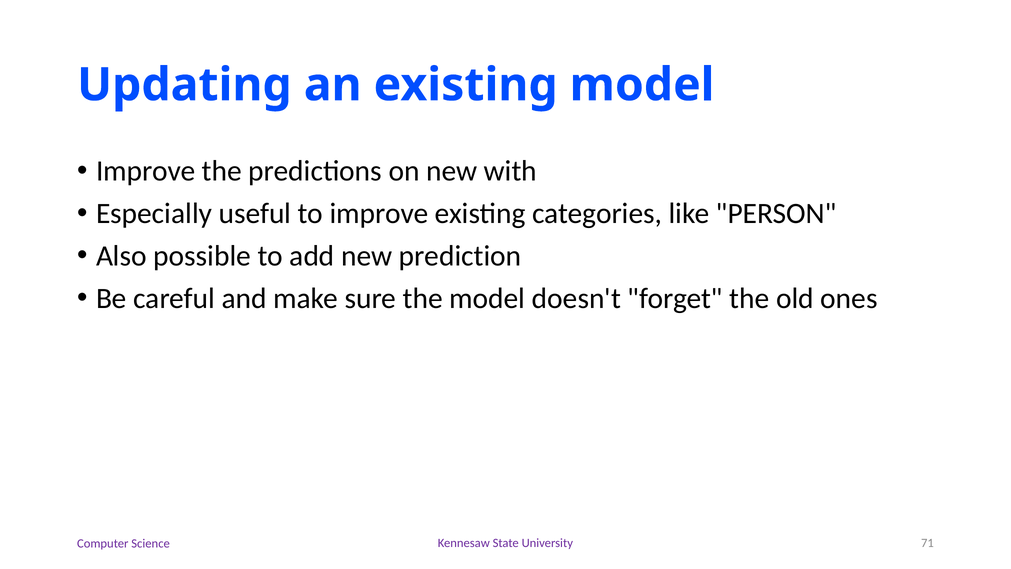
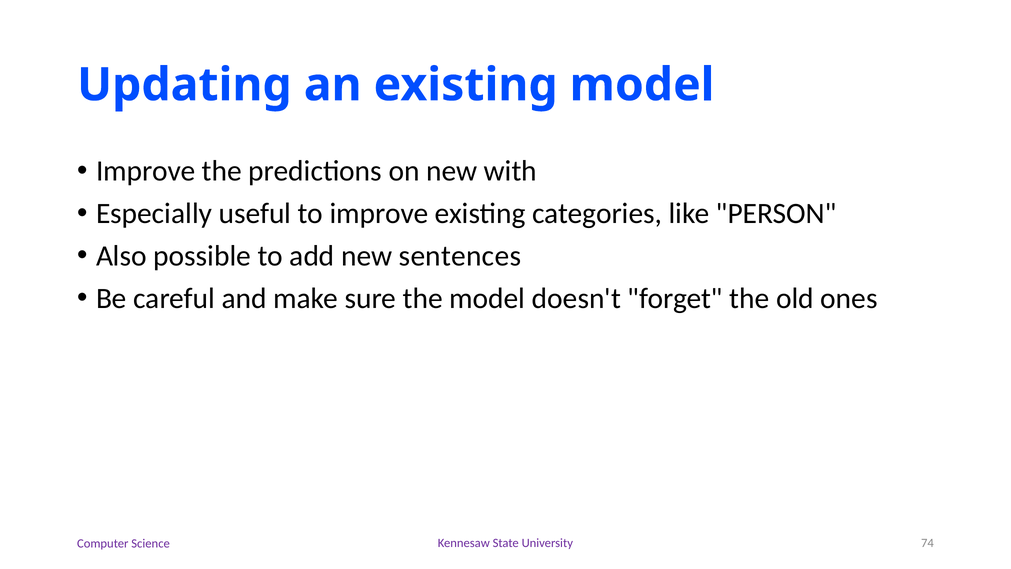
prediction: prediction -> sentences (460, 256)
71: 71 -> 74 (927, 543)
